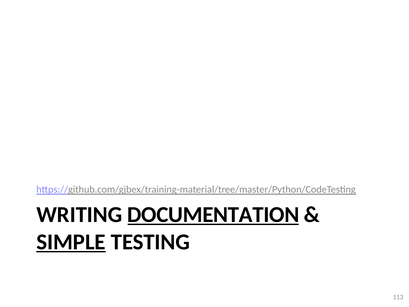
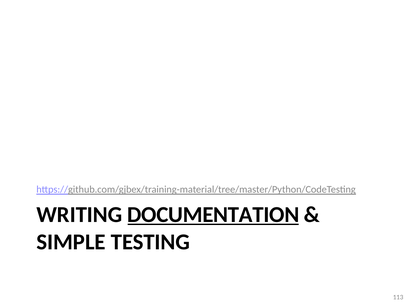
SIMPLE underline: present -> none (71, 242)
